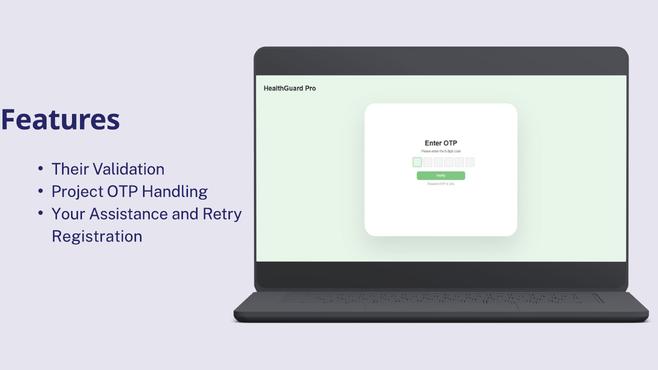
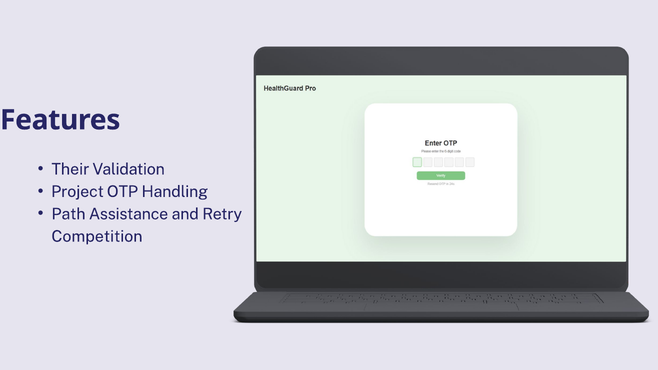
Your: Your -> Path (68, 214)
Registration: Registration -> Competition (97, 237)
